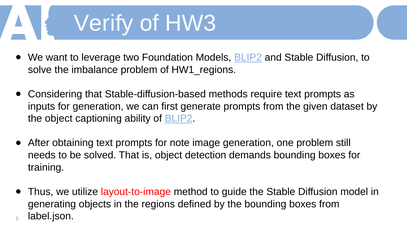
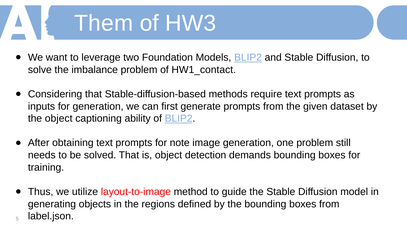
Verify: Verify -> Them (104, 23)
HW1_regions: HW1_regions -> HW1_contact (204, 70)
